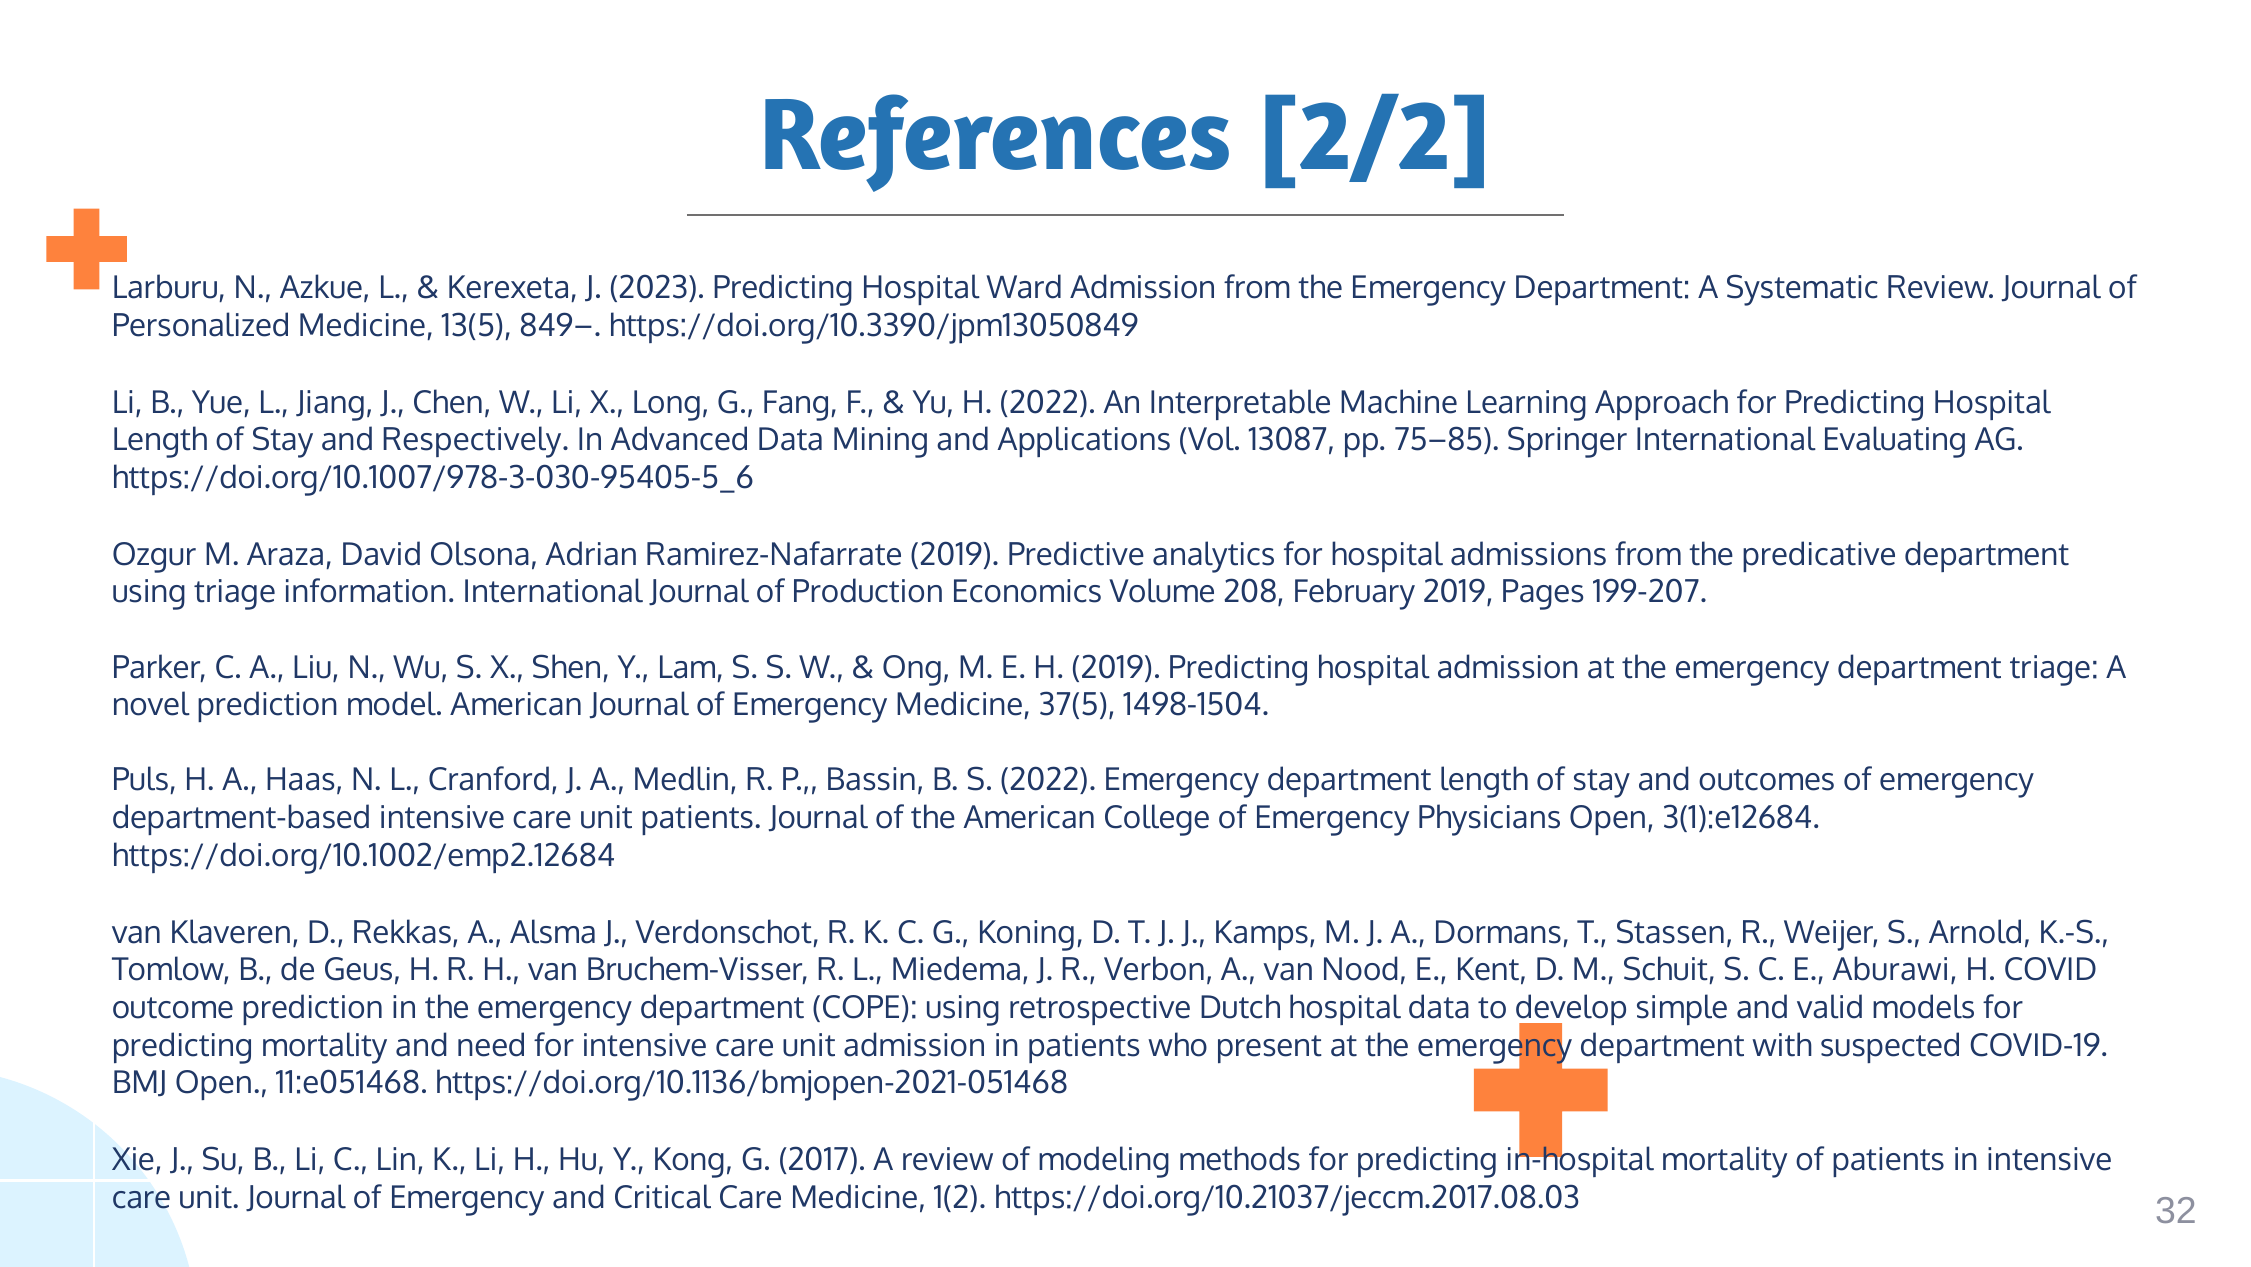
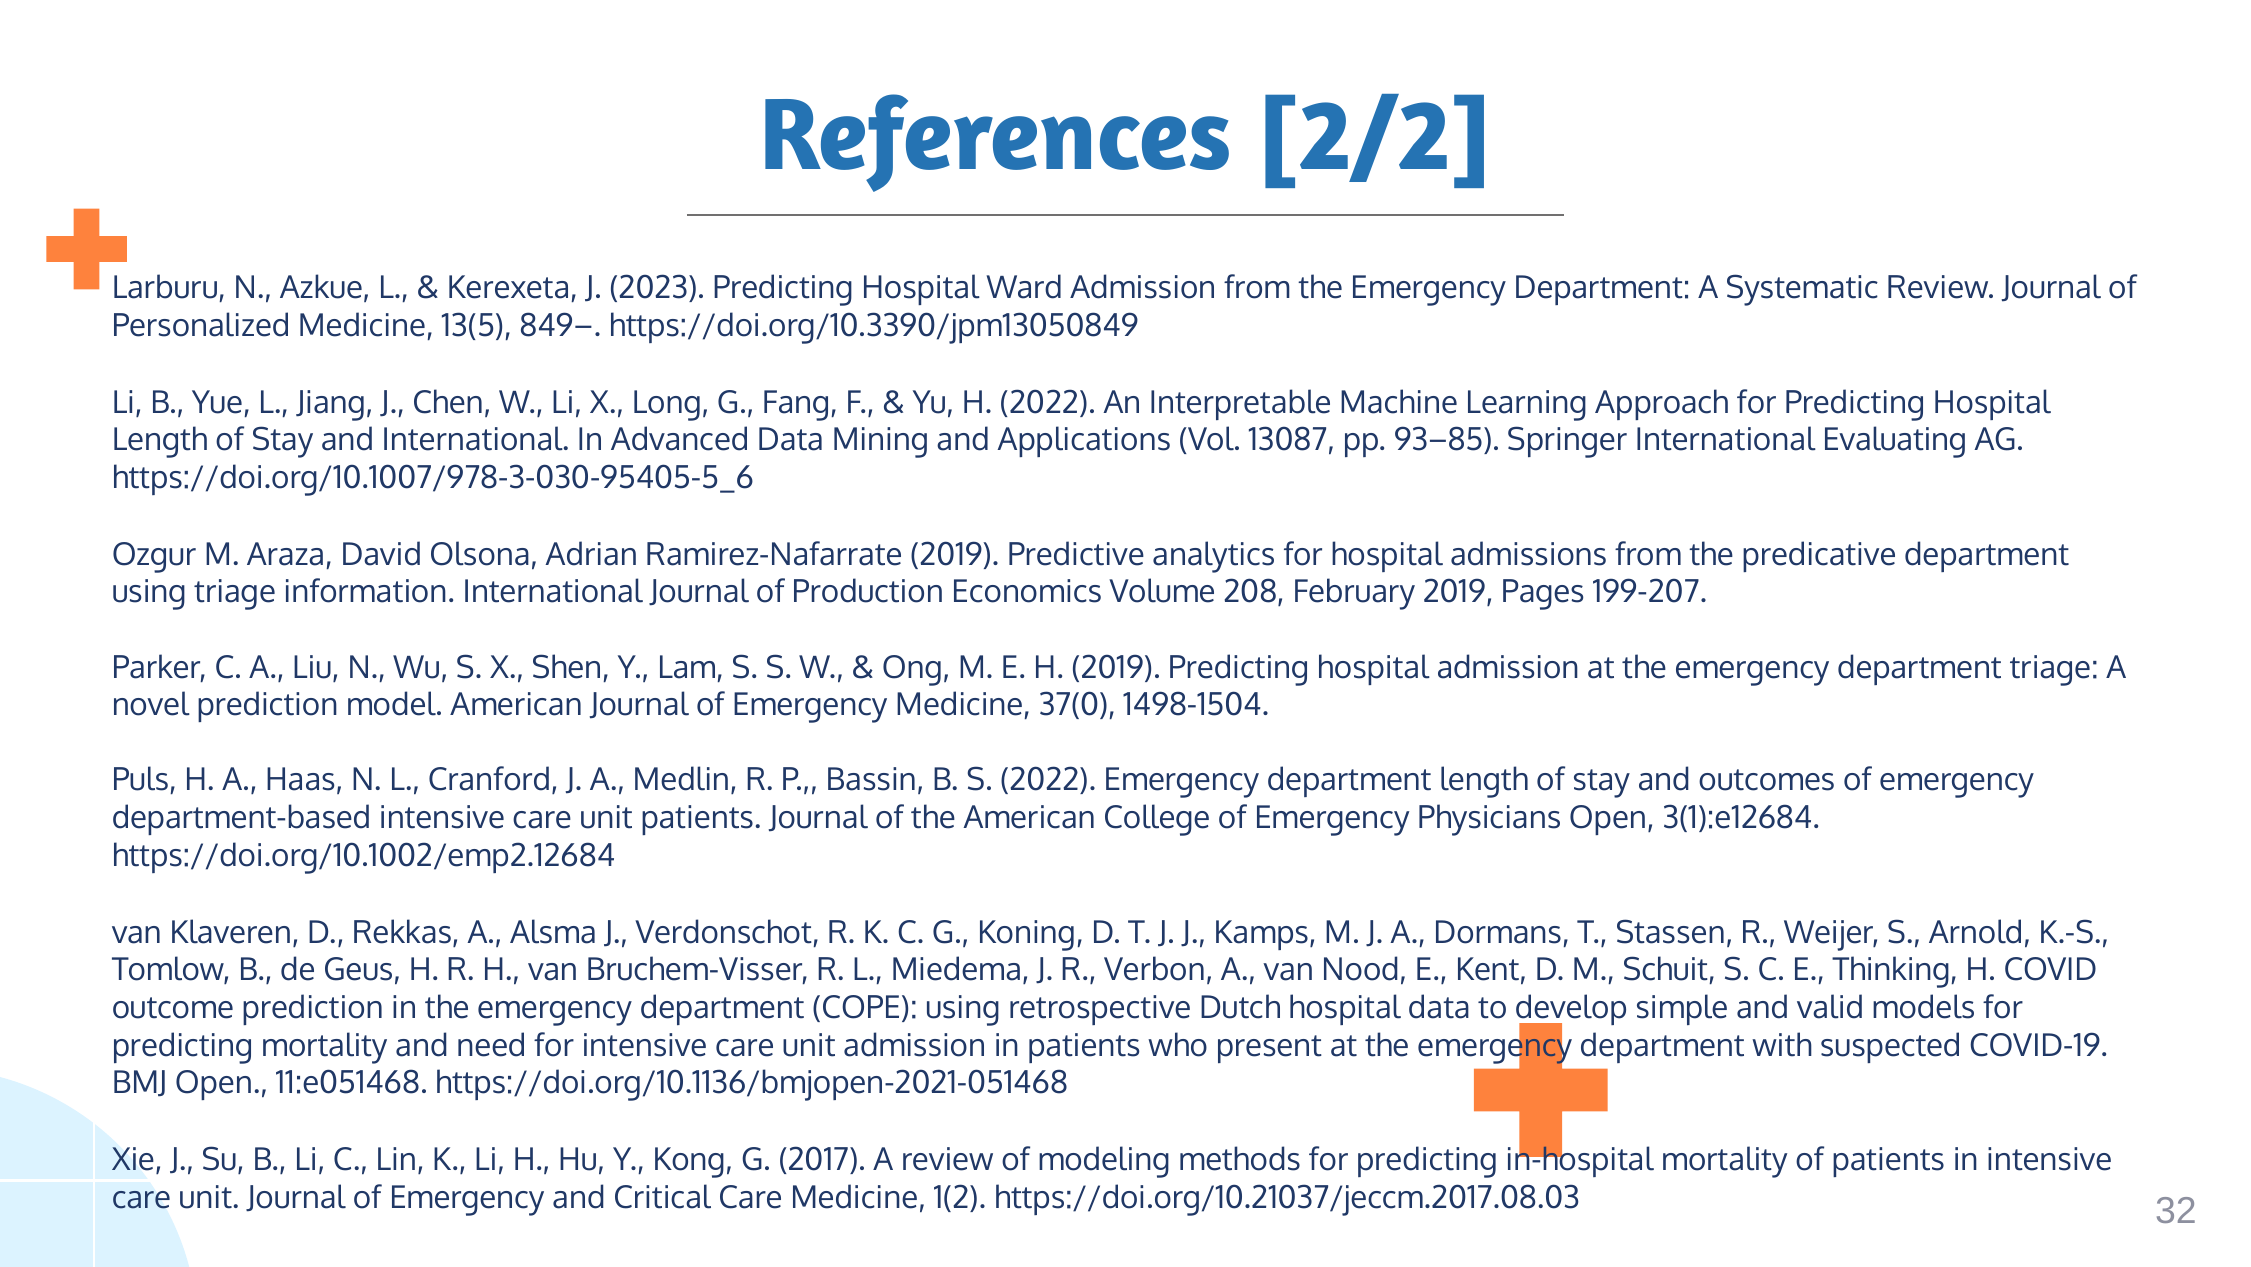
and Respectively: Respectively -> International (476, 440)
75–85: 75–85 -> 93–85 (1447, 440)
37(5: 37(5 -> 37(0 (1077, 705)
Aburawi: Aburawi -> Thinking (1895, 970)
